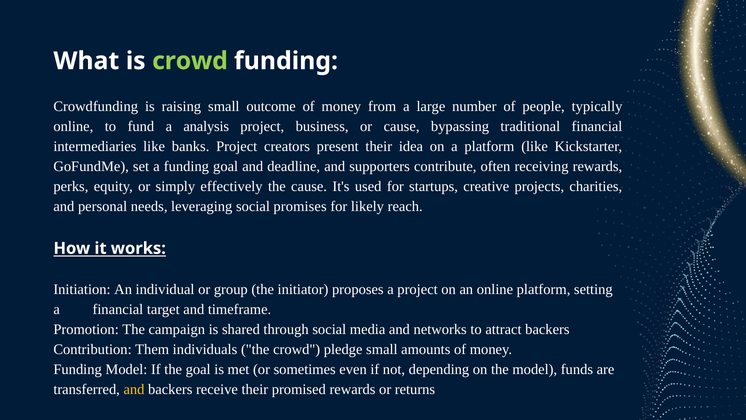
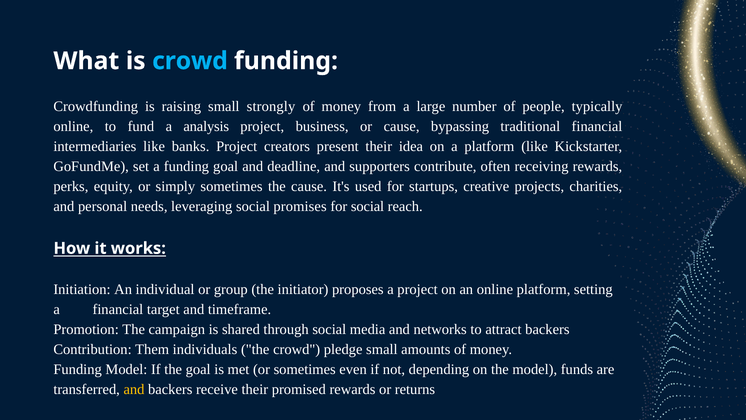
crowd colour: light green -> light blue (190, 61)
outcome: outcome -> strongly (271, 106)
simply effectively: effectively -> sometimes (232, 186)
for likely: likely -> social (368, 206)
